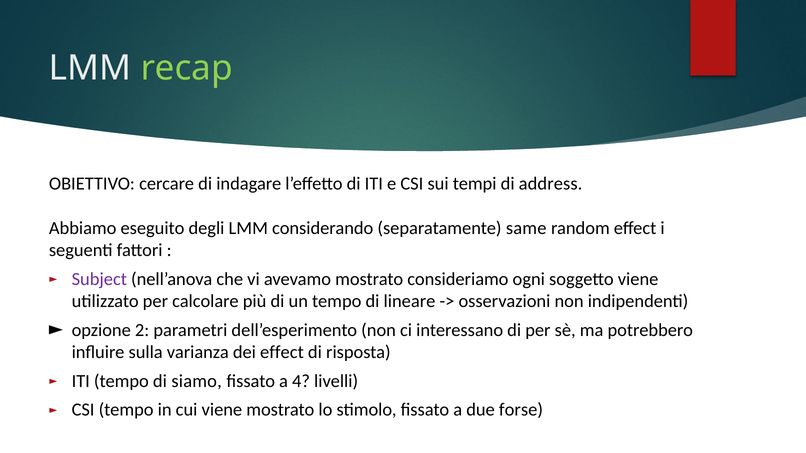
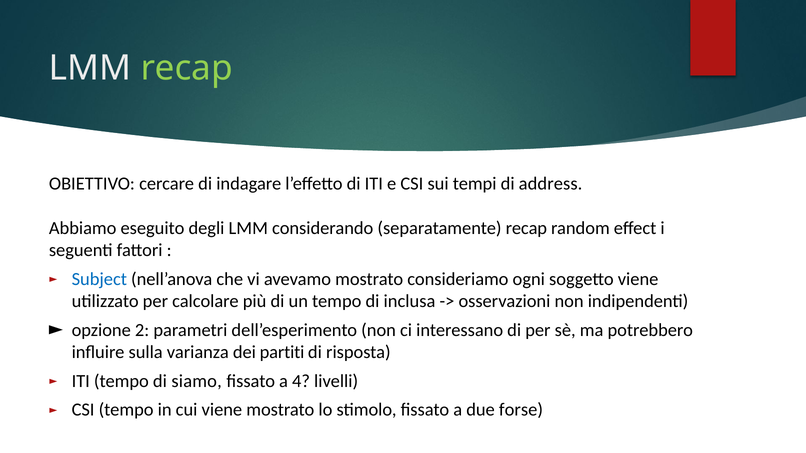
separatamente same: same -> recap (526, 228)
Subject colour: purple -> blue (99, 279)
lineare: lineare -> inclusa (409, 301)
dei effect: effect -> partiti (282, 352)
